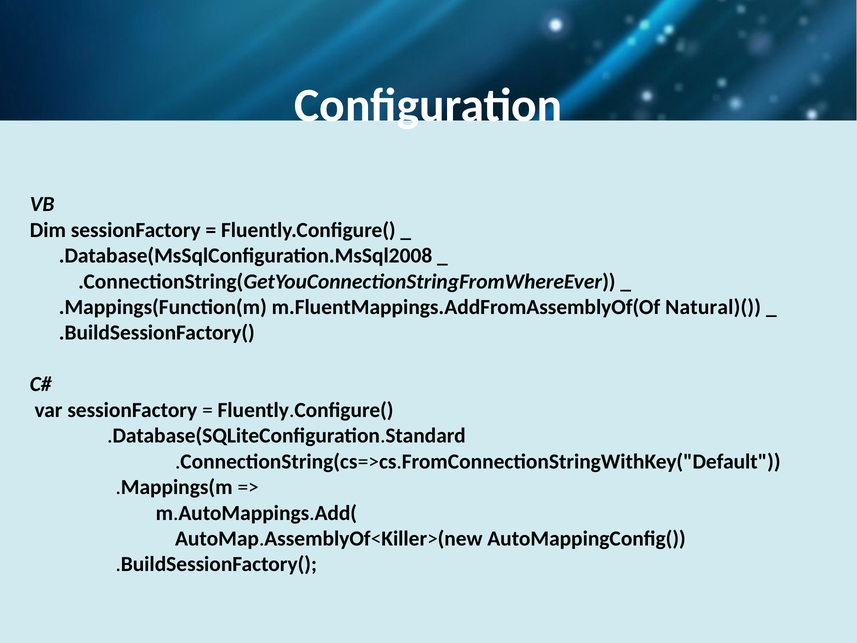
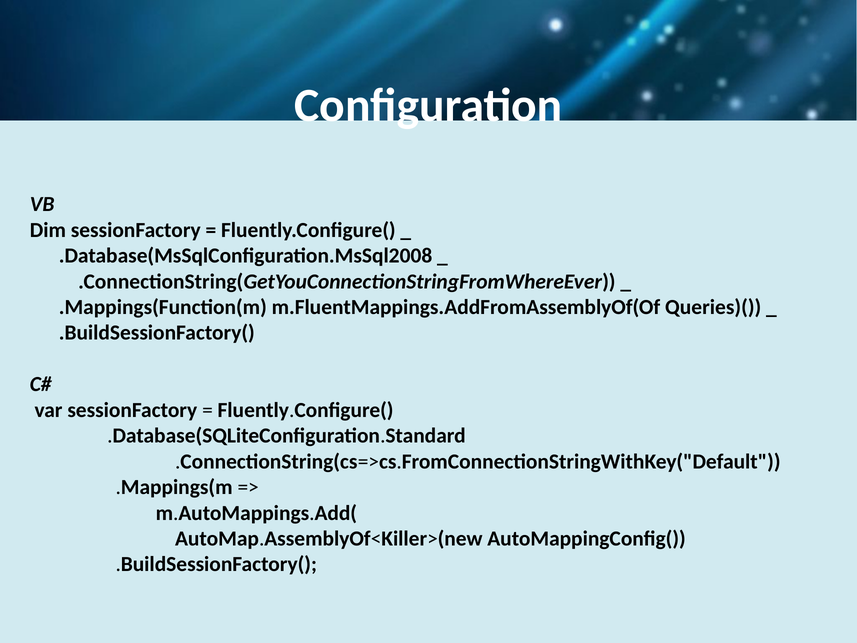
Natural)(: Natural)( -> Queries)( (713, 307)
